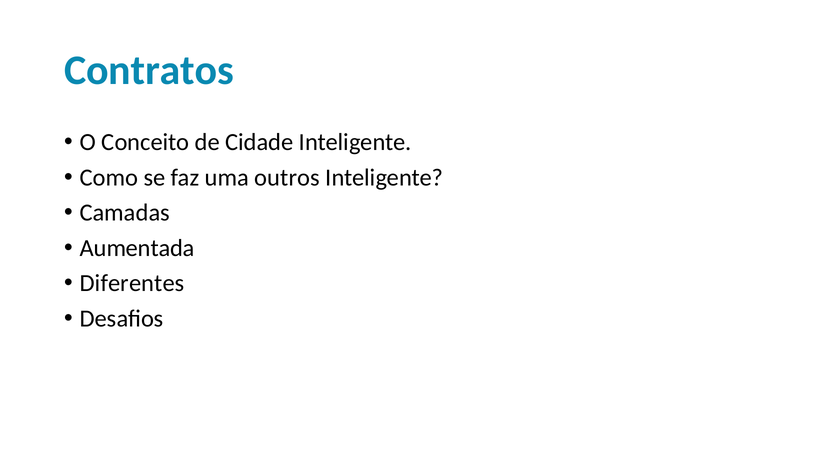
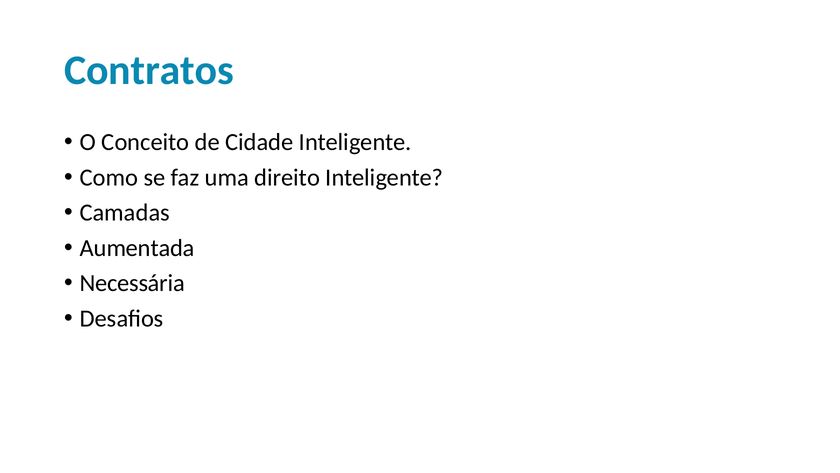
outros: outros -> direito (287, 177)
Diferentes: Diferentes -> Necessária (132, 283)
